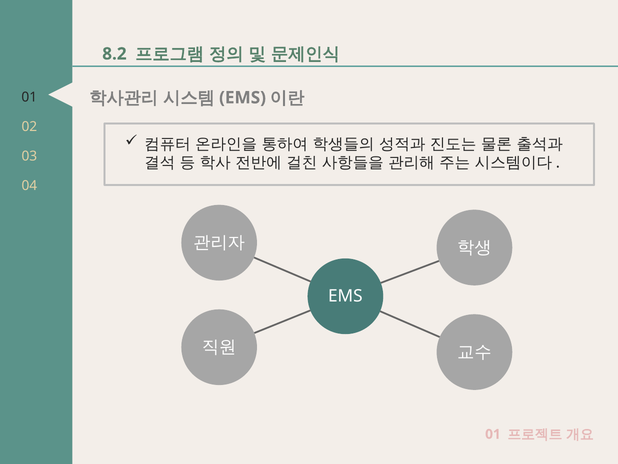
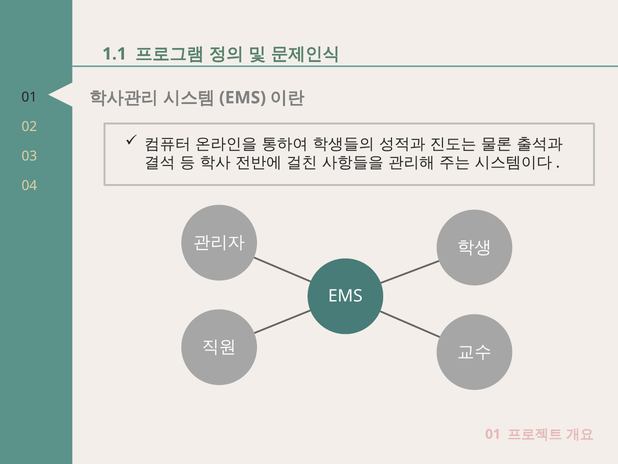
8.2: 8.2 -> 1.1 (114, 54)
